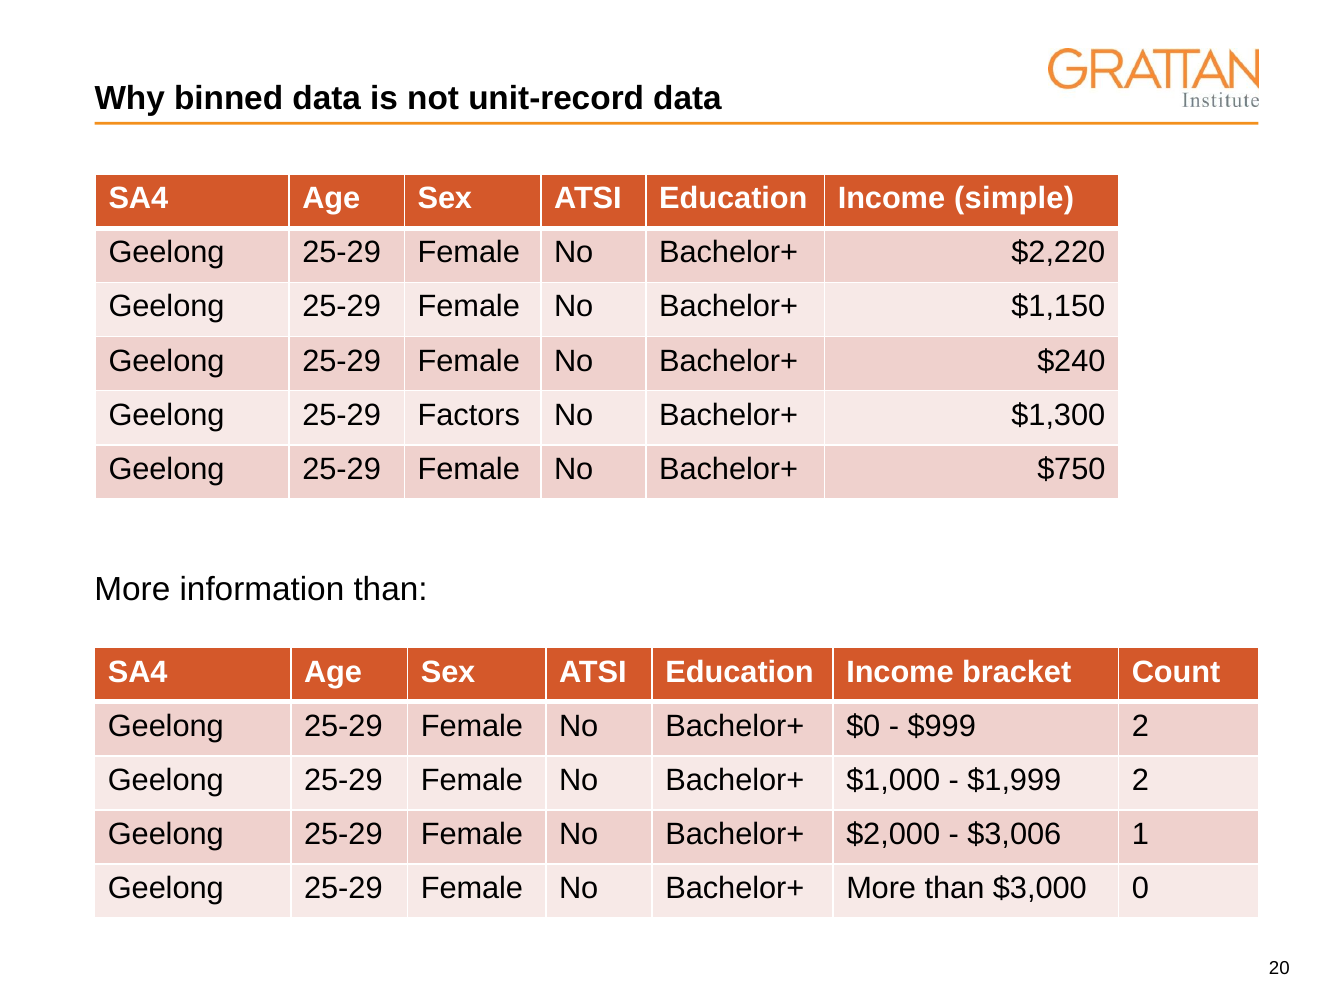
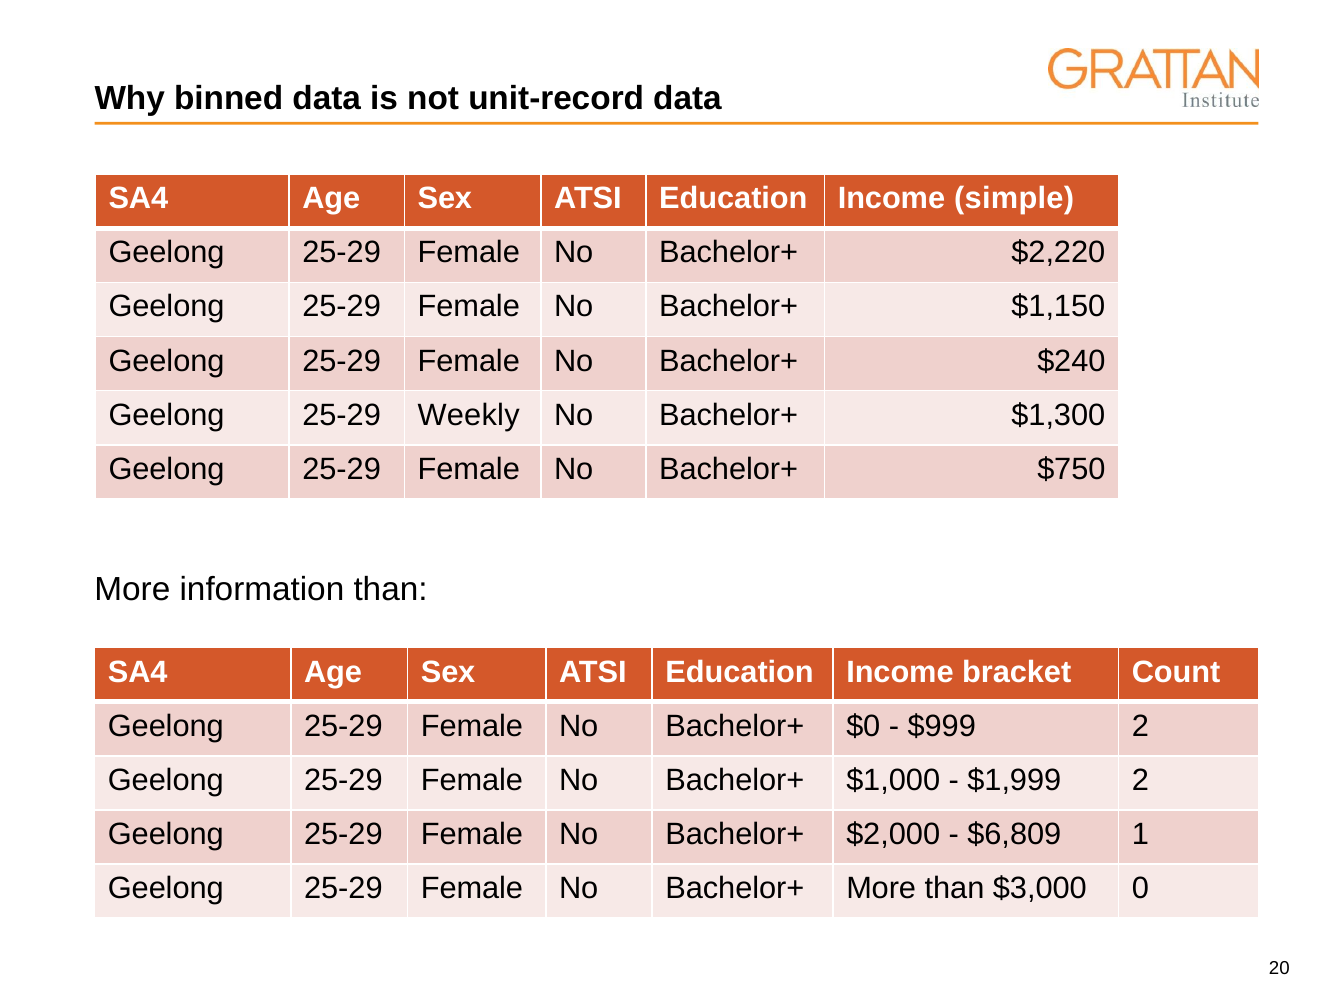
Factors: Factors -> Weekly (469, 415)
$3,006: $3,006 -> $6,809 (1014, 834)
